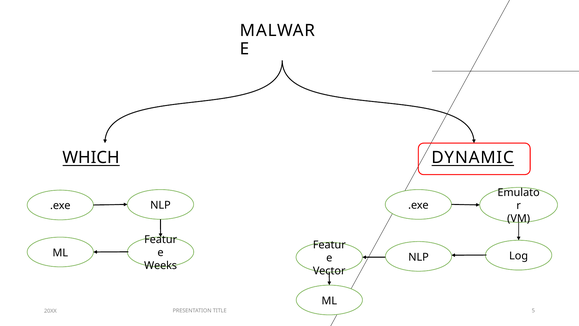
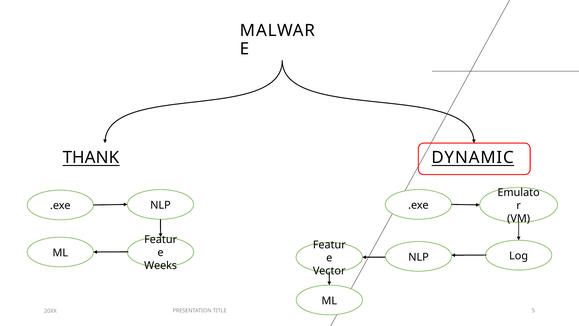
WHICH: WHICH -> THANK (91, 158)
